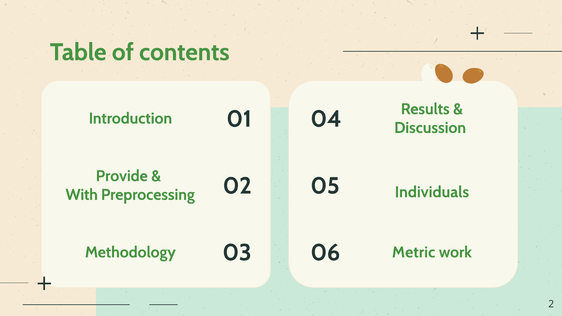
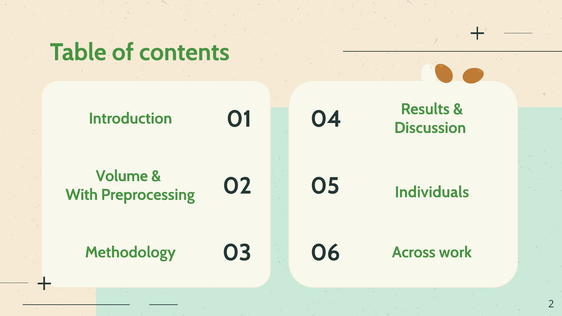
Provide: Provide -> Volume (122, 176)
Metric: Metric -> Across (414, 252)
